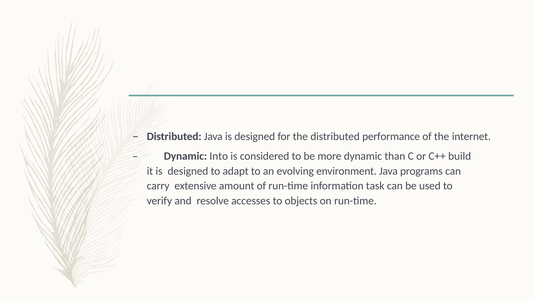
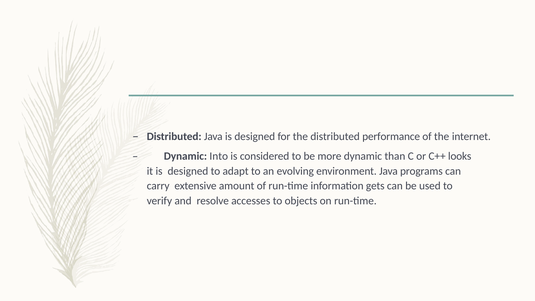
build: build -> looks (460, 156)
task: task -> gets (375, 186)
